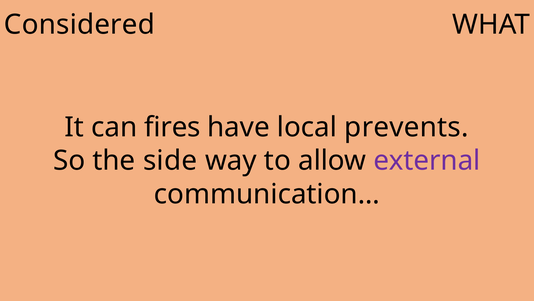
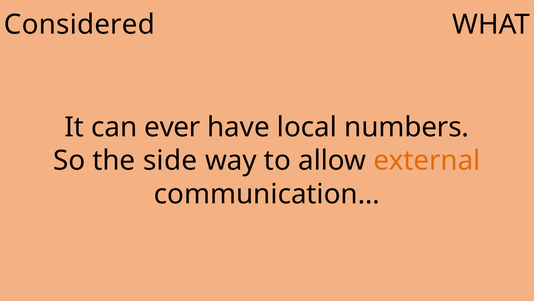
fires: fires -> ever (172, 127)
prevents: prevents -> numbers (407, 127)
external colour: purple -> orange (427, 160)
